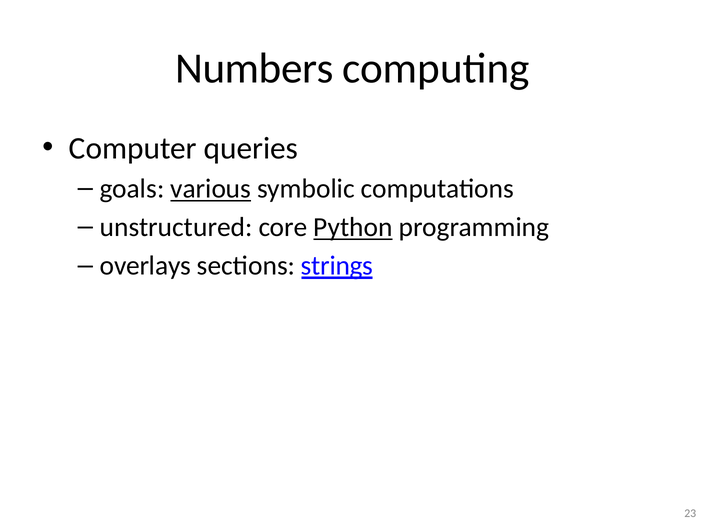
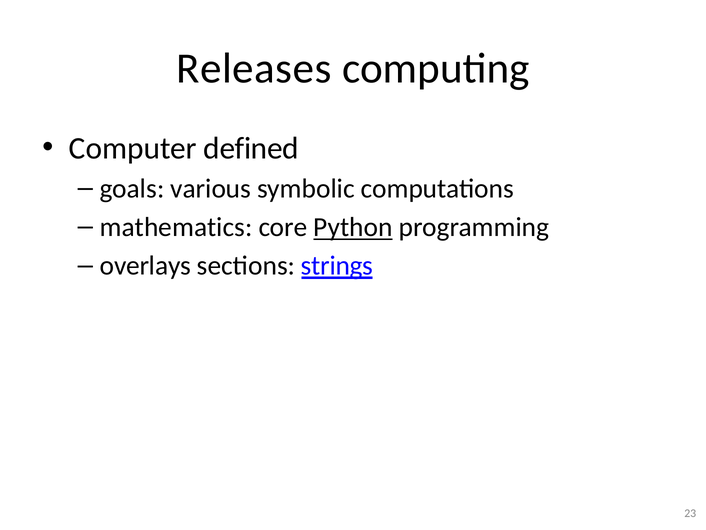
Numbers: Numbers -> Releases (254, 68)
queries: queries -> defined (251, 148)
various underline: present -> none (211, 189)
unstructured: unstructured -> mathematics (176, 227)
